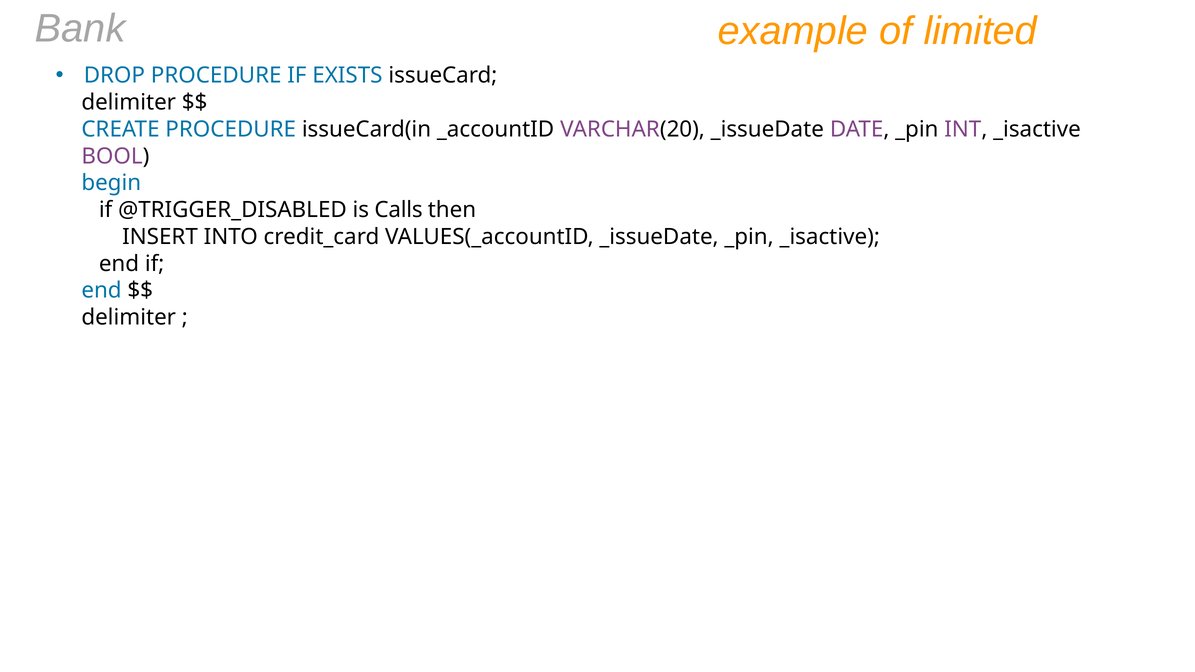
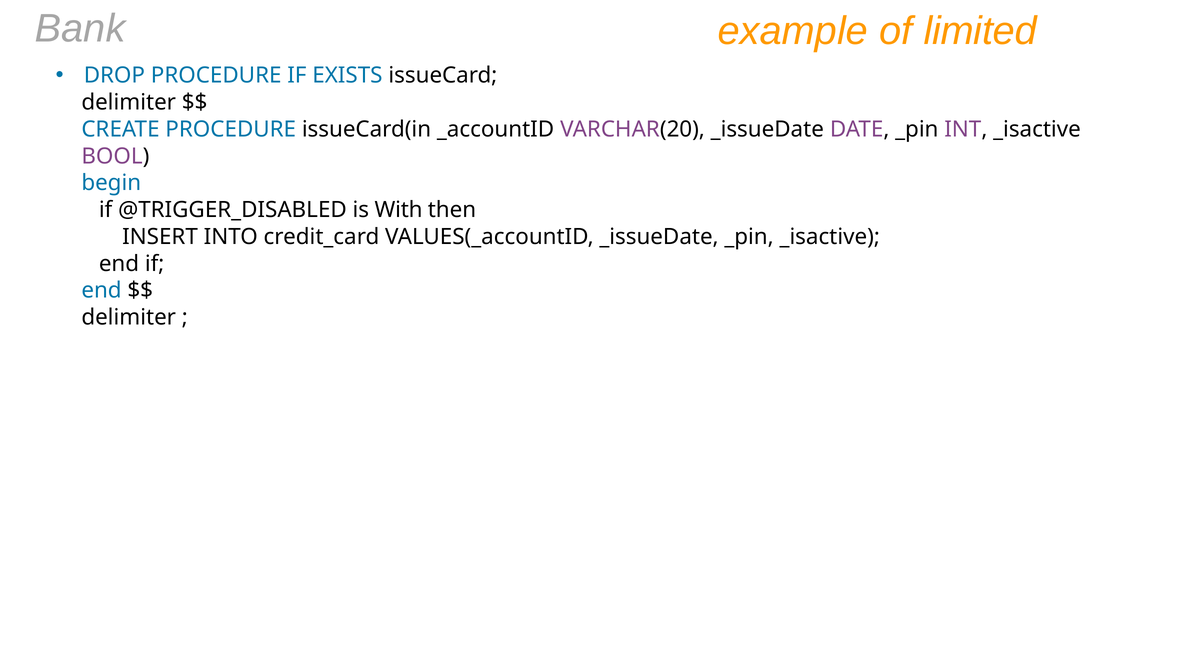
Calls: Calls -> With (399, 210)
